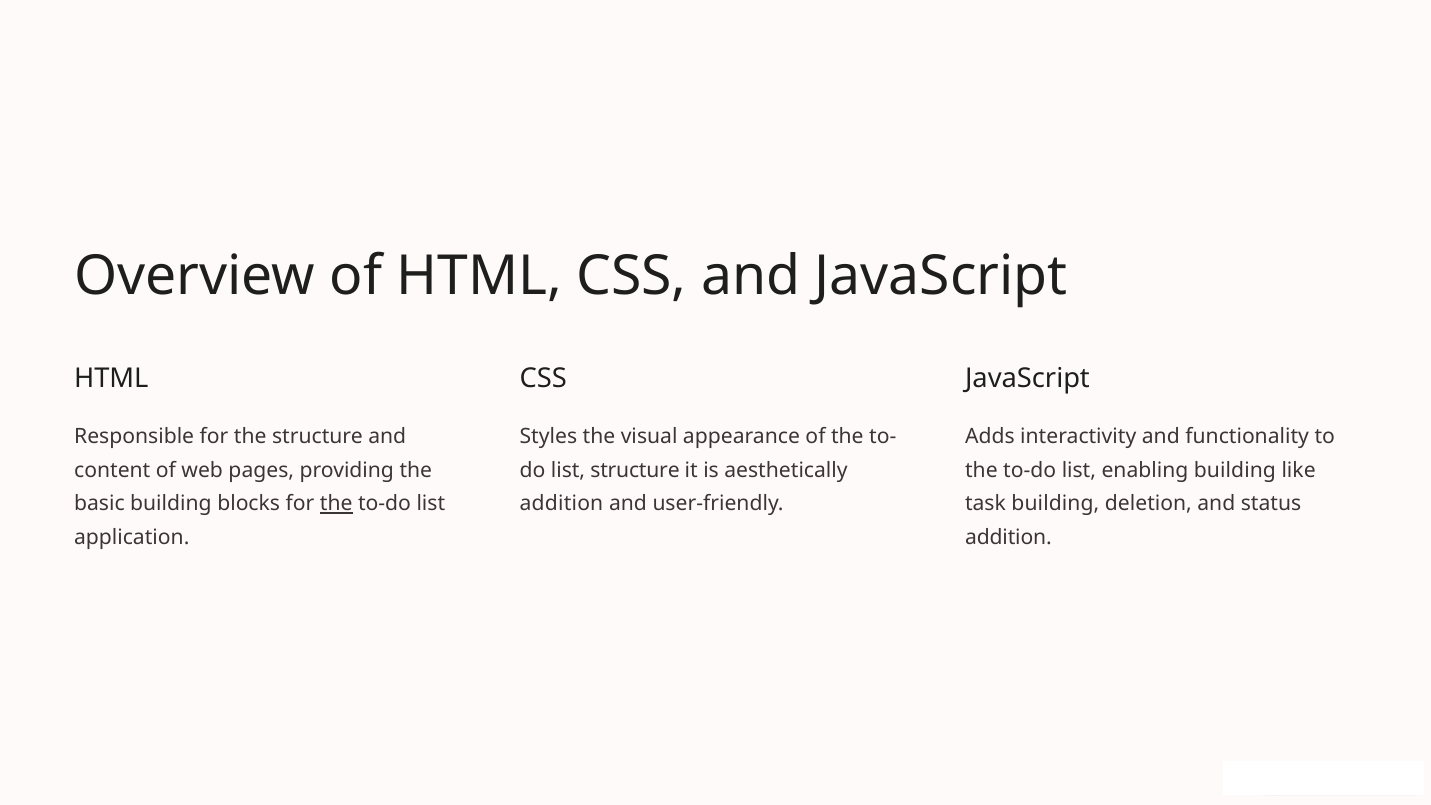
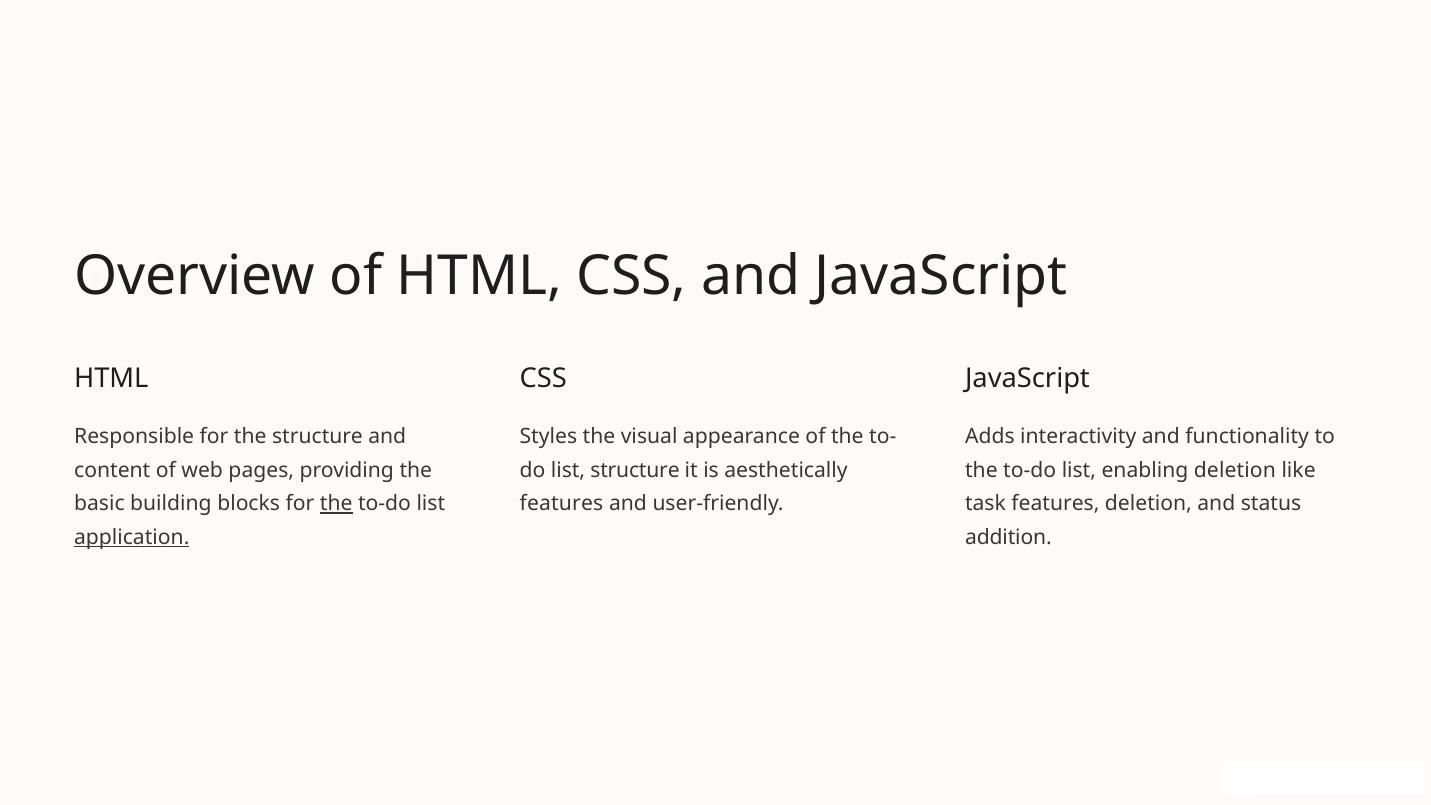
enabling building: building -> deletion (1235, 470)
addition: addition -> features (561, 504)
task building: building -> features (1055, 504)
application underline: none -> present (132, 537)
